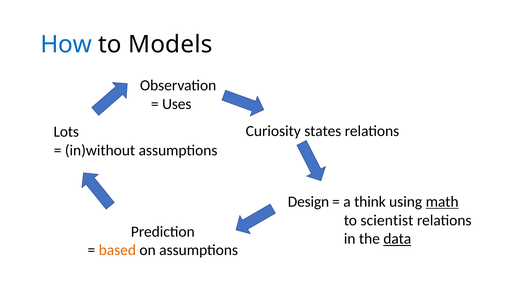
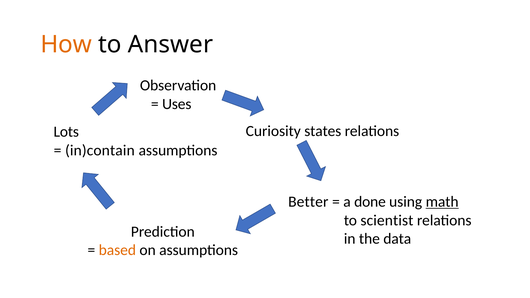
How colour: blue -> orange (66, 45)
Models: Models -> Answer (170, 45)
in)without: in)without -> in)contain (100, 150)
Design: Design -> Better (308, 202)
think: think -> done (370, 202)
data underline: present -> none (397, 239)
